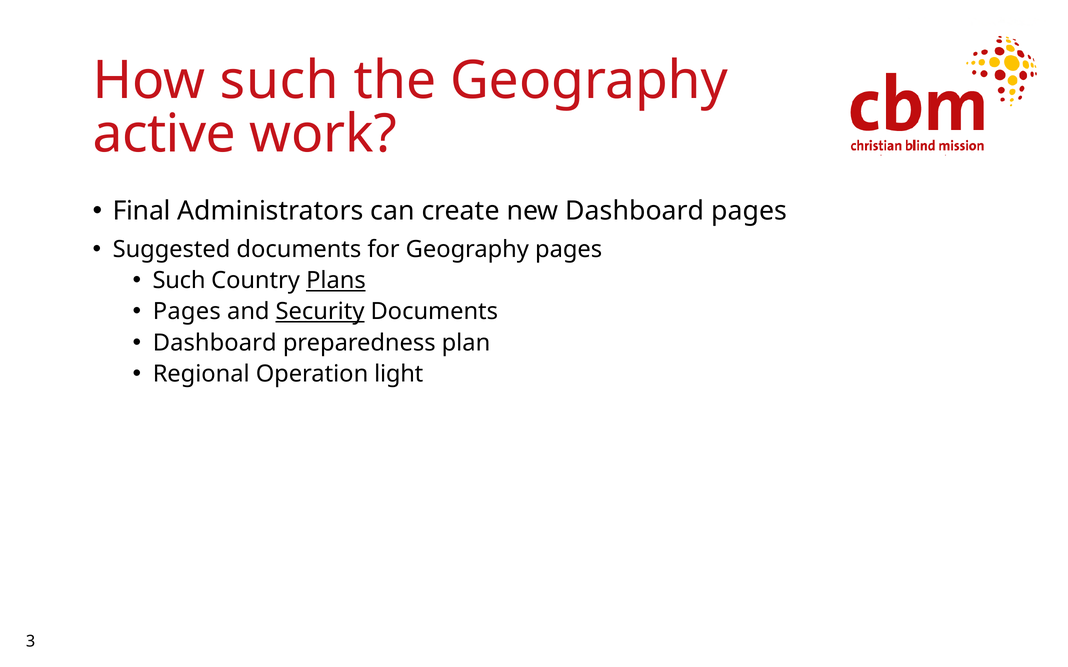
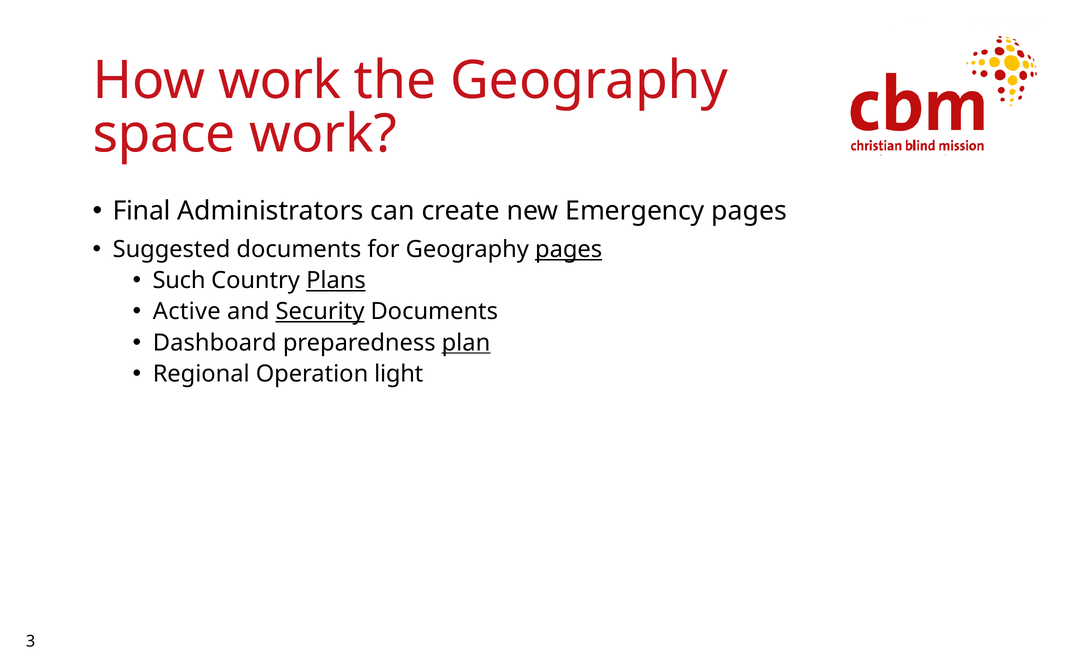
How such: such -> work (280, 81)
active: active -> space (164, 134)
new Dashboard: Dashboard -> Emergency (635, 211)
pages underline: none -> present (569, 250)
Pages: Pages -> Active (187, 312)
plan underline: none -> present (466, 343)
